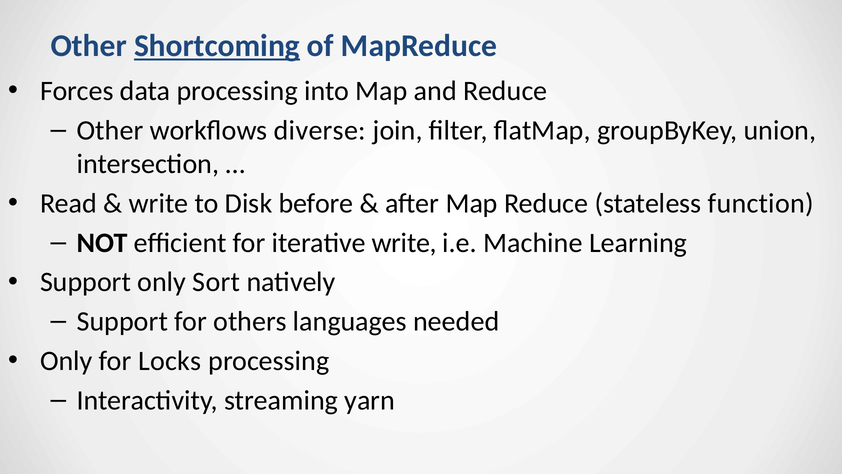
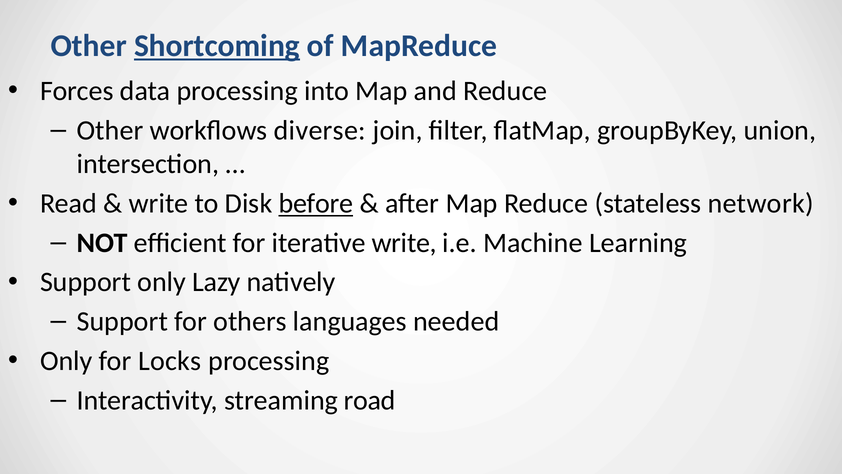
before underline: none -> present (316, 203)
function: function -> network (761, 203)
Sort: Sort -> Lazy (216, 282)
yarn: yarn -> road (370, 400)
